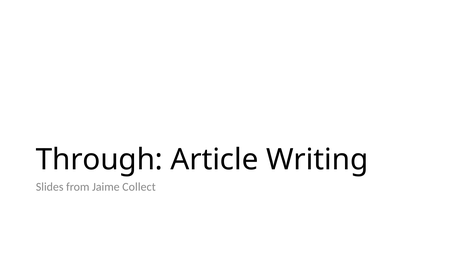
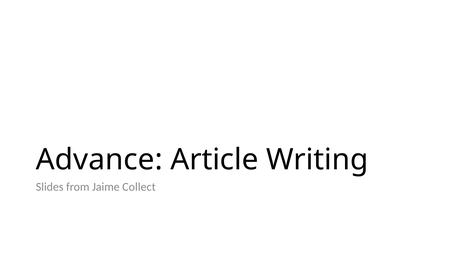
Through: Through -> Advance (99, 159)
